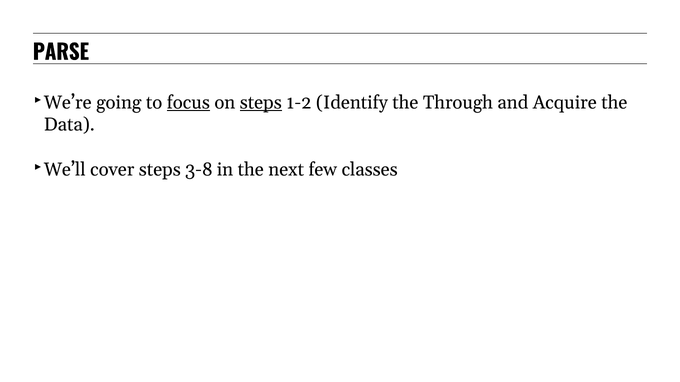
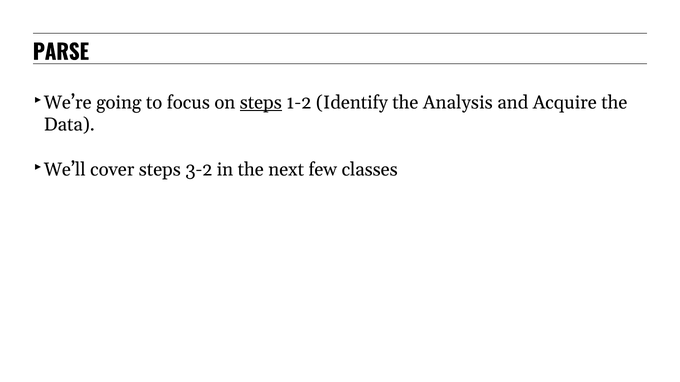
focus underline: present -> none (188, 102)
Through: Through -> Analysis (458, 102)
3-8: 3-8 -> 3-2 (199, 169)
